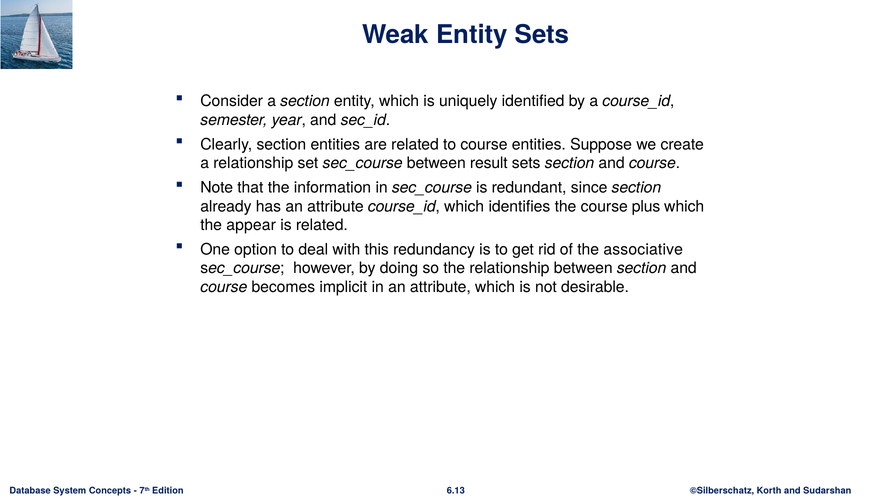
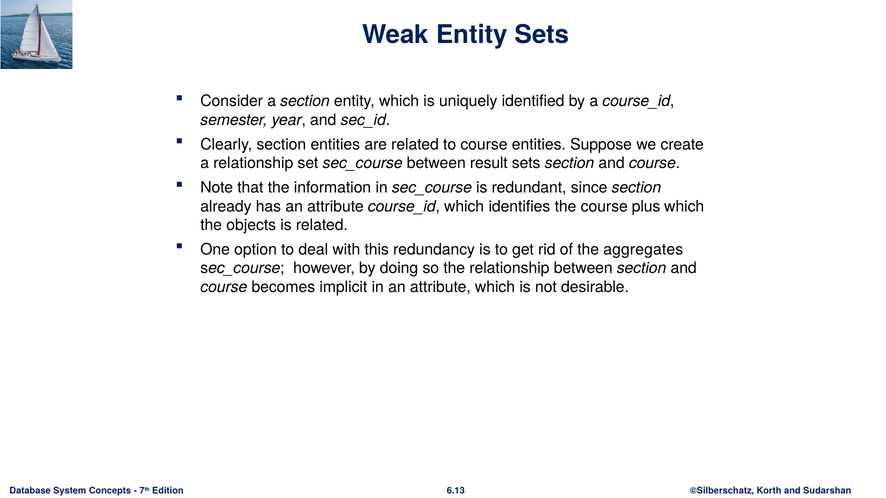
appear: appear -> objects (251, 225)
associative: associative -> aggregates (643, 250)
